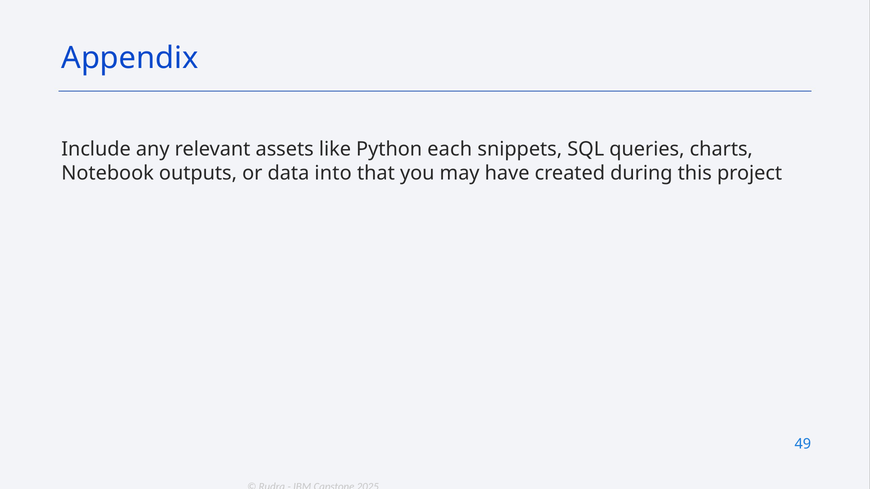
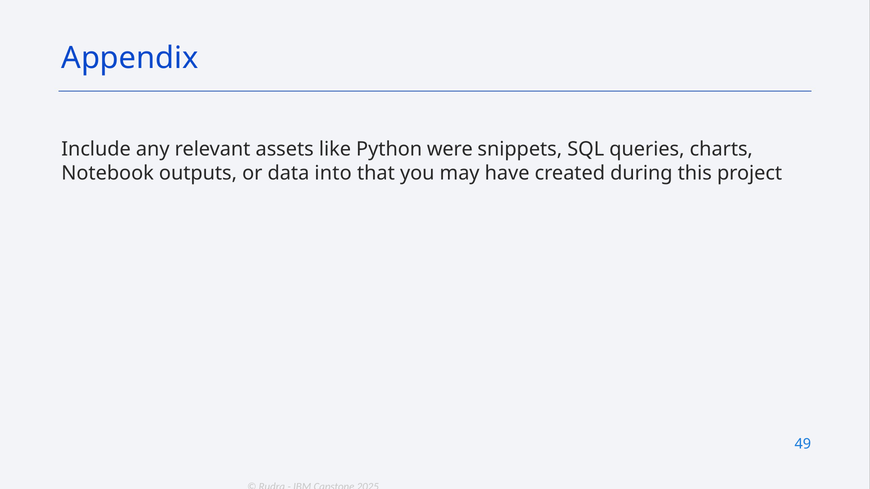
each: each -> were (450, 149)
